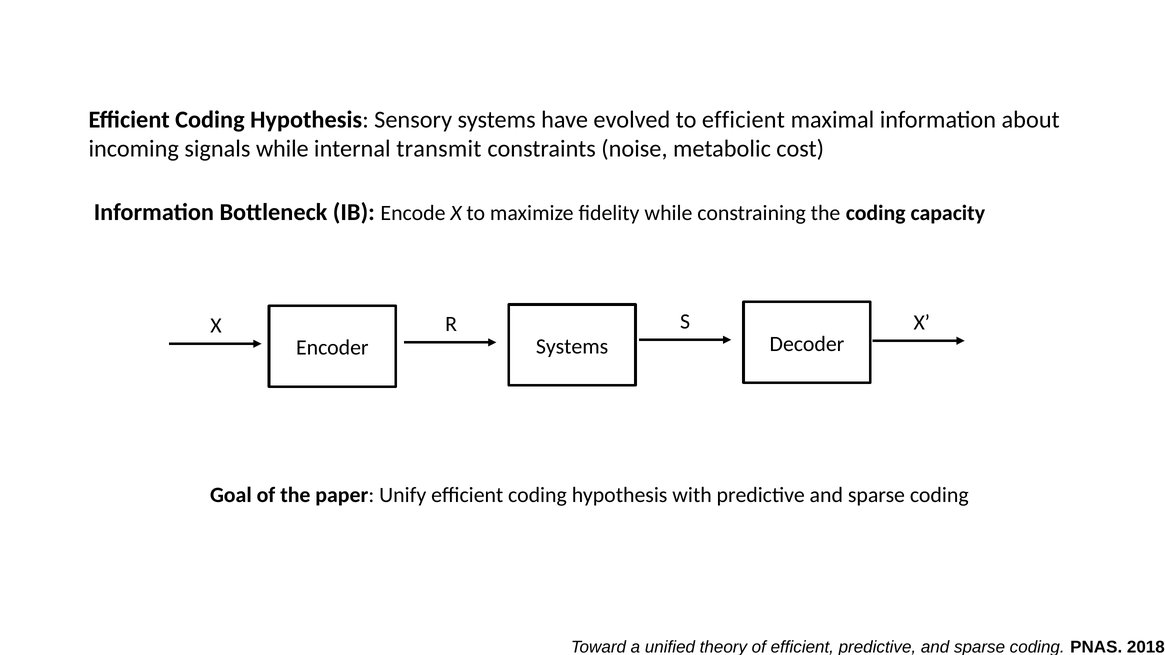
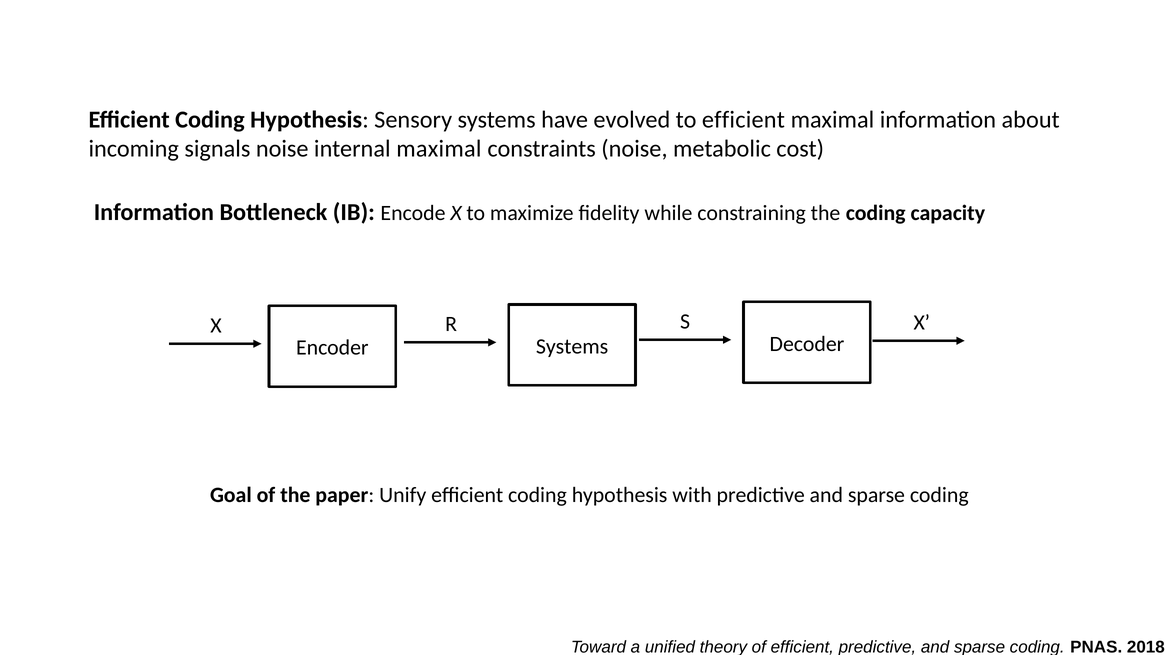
signals while: while -> noise (282, 149)
internal transmit: transmit -> maximal (439, 149)
